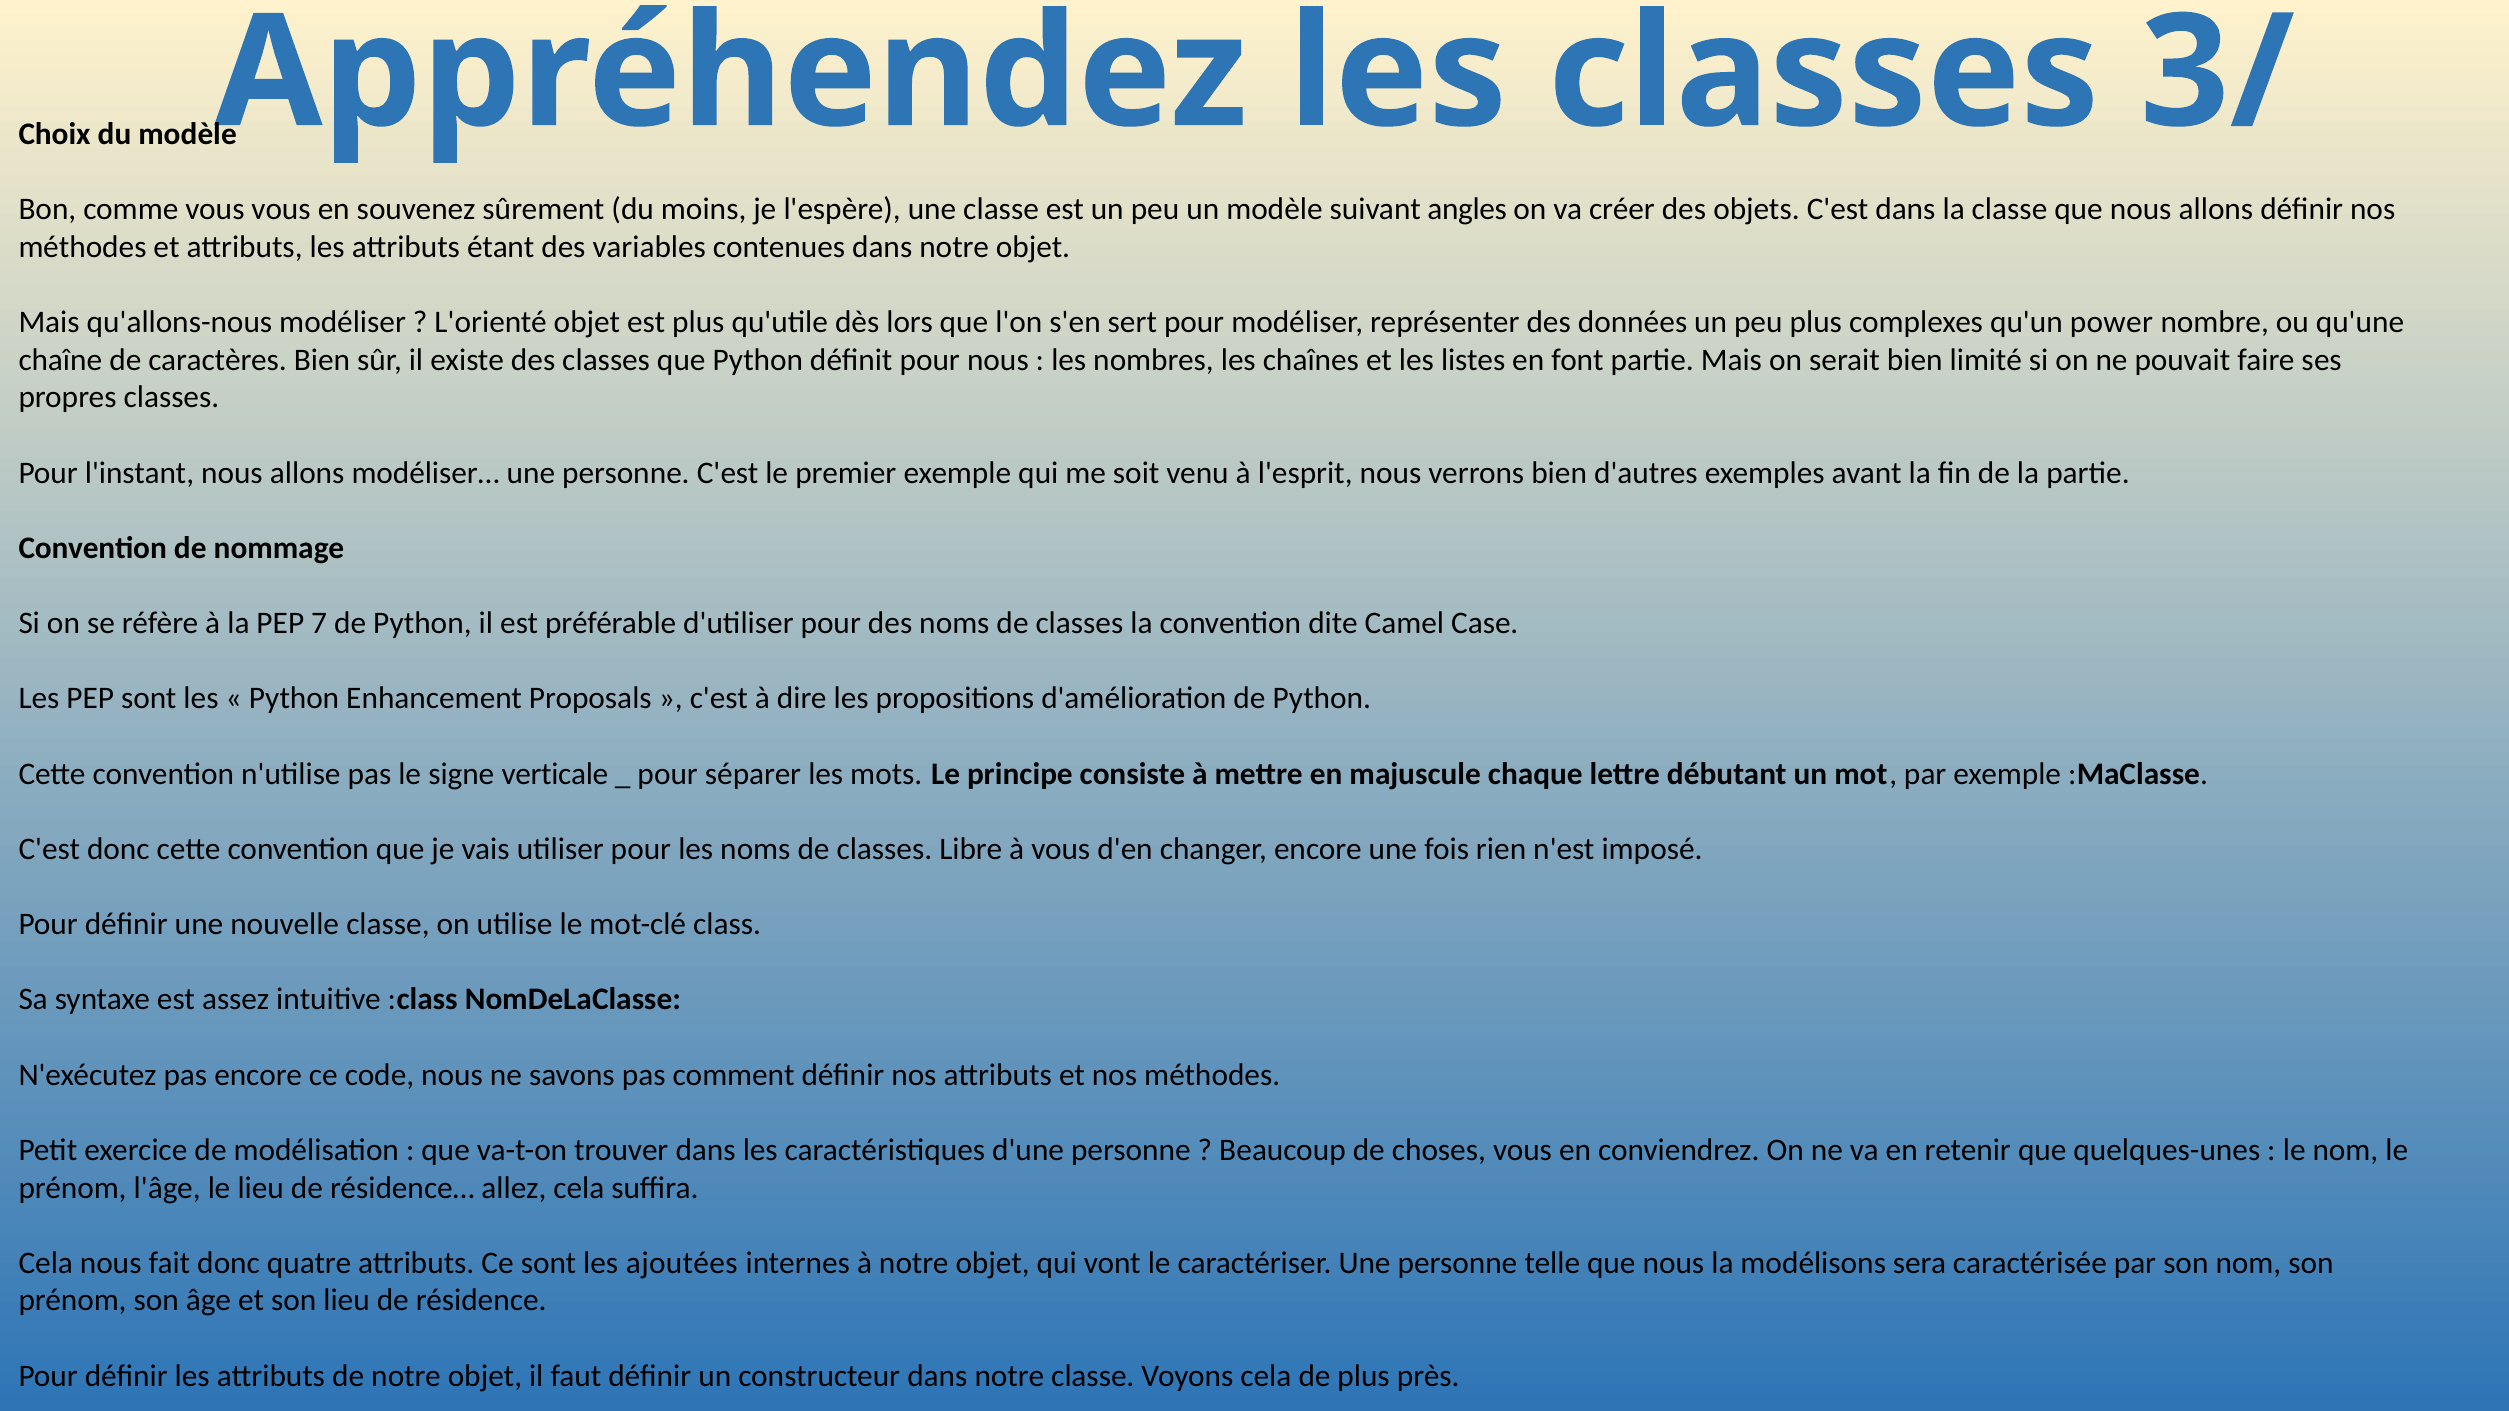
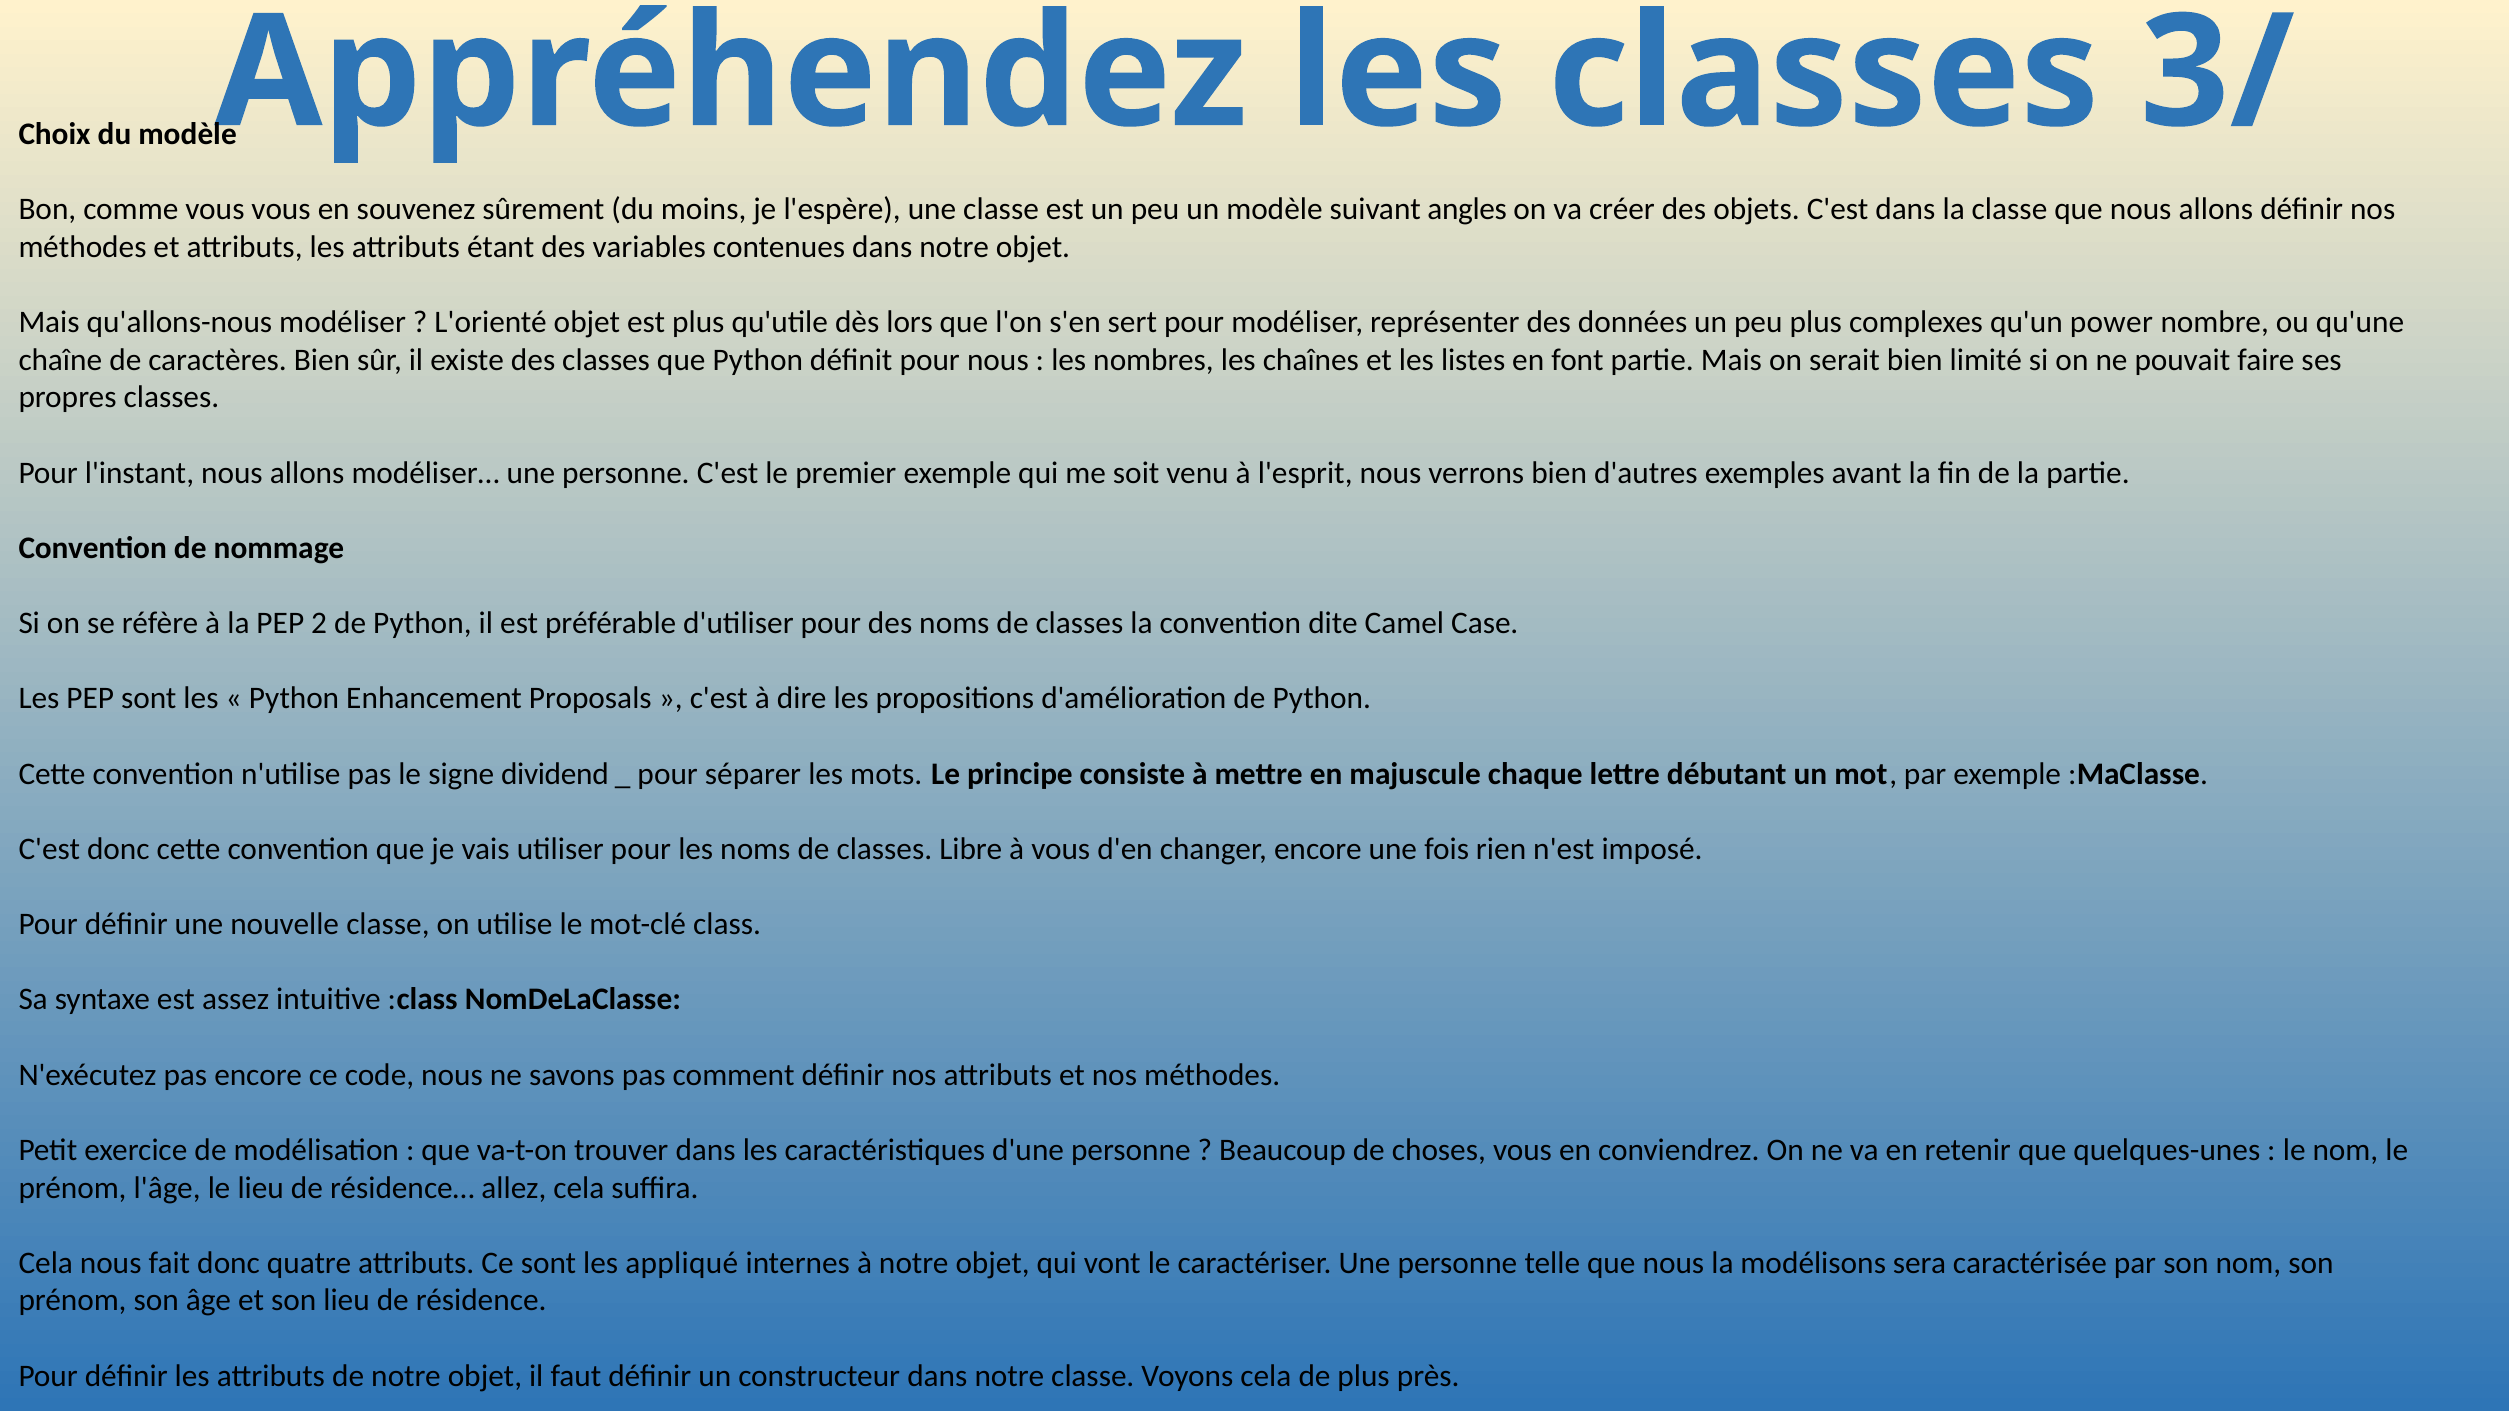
7: 7 -> 2 (319, 623)
verticale: verticale -> dividend (555, 774)
ajoutées: ajoutées -> appliqué (682, 1263)
